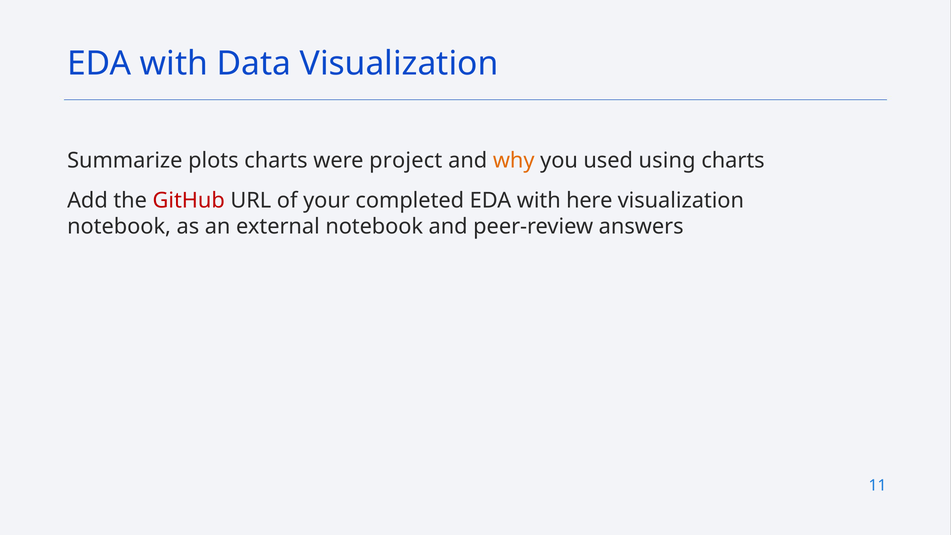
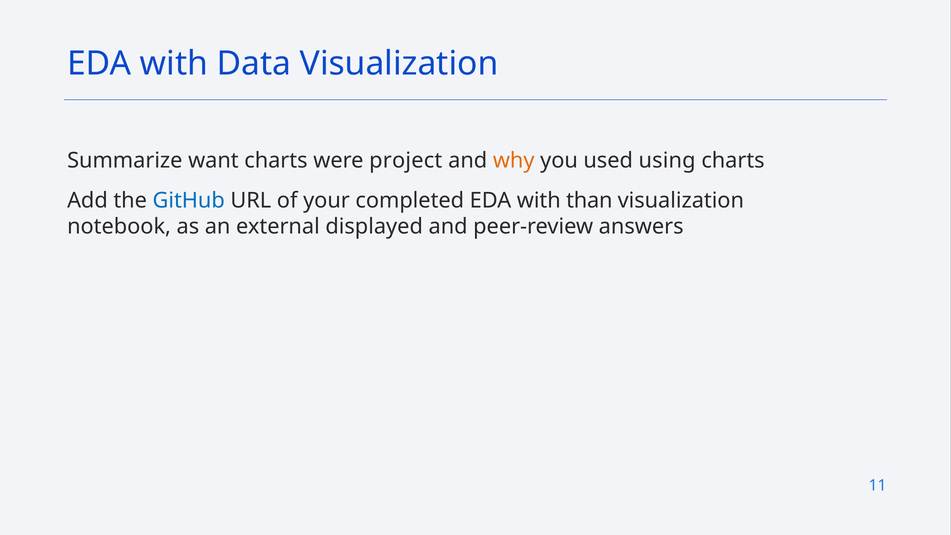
plots: plots -> want (213, 161)
GitHub colour: red -> blue (189, 201)
here: here -> than (589, 201)
external notebook: notebook -> displayed (374, 227)
